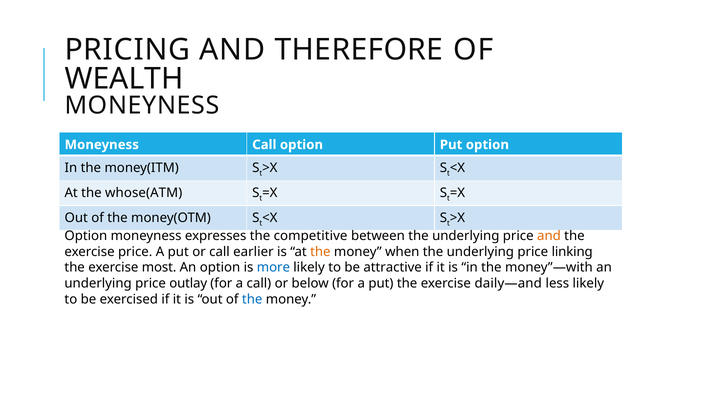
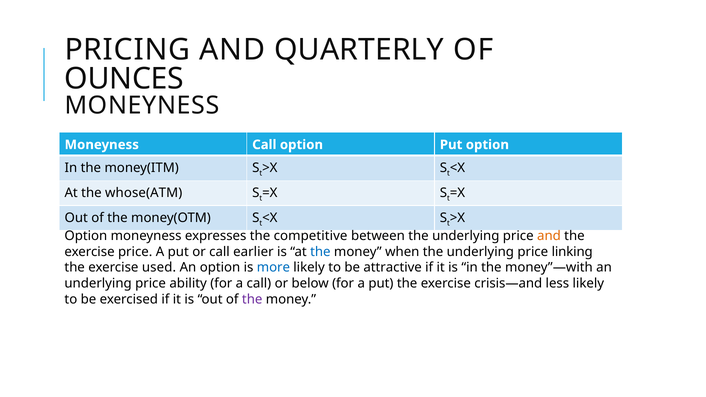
THEREFORE: THEREFORE -> QUARTERLY (359, 50)
WEALTH: WEALTH -> OUNCES (124, 79)
the colour: orange -> blue (320, 252)
most: most -> used (159, 268)
outlay: outlay -> ability (188, 284)
daily—and: daily—and -> crisis—and (508, 284)
the colour: blue -> purple (252, 299)
